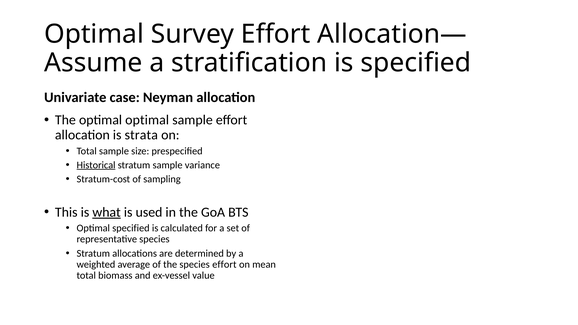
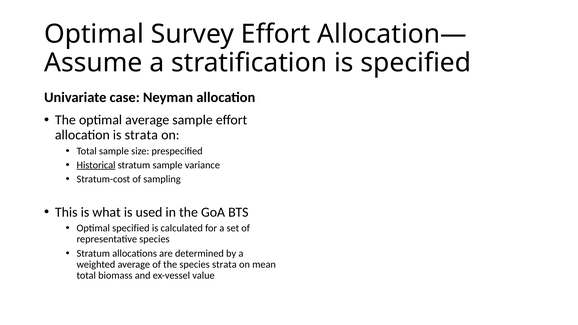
optimal optimal: optimal -> average (147, 120)
what underline: present -> none (107, 212)
species effort: effort -> strata (224, 264)
